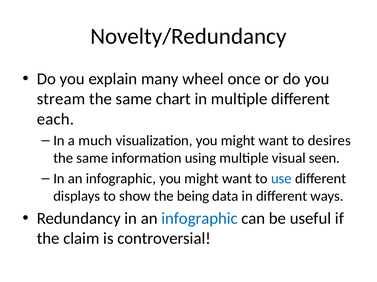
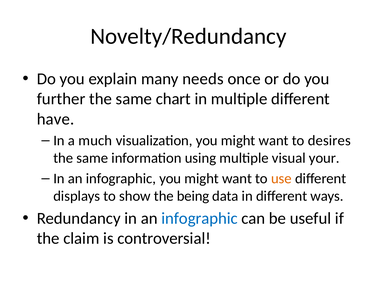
wheel: wheel -> needs (203, 79)
stream: stream -> further (61, 99)
each: each -> have (56, 119)
seen: seen -> your (324, 159)
use colour: blue -> orange (281, 179)
